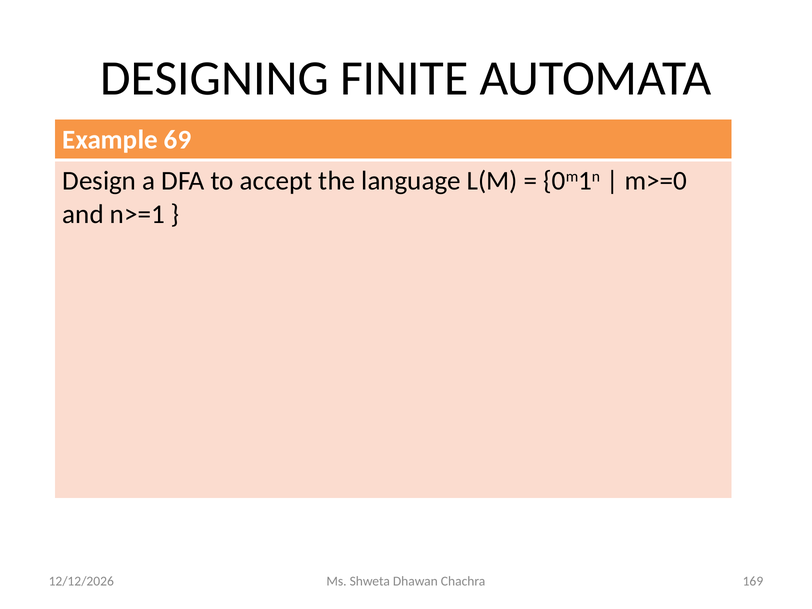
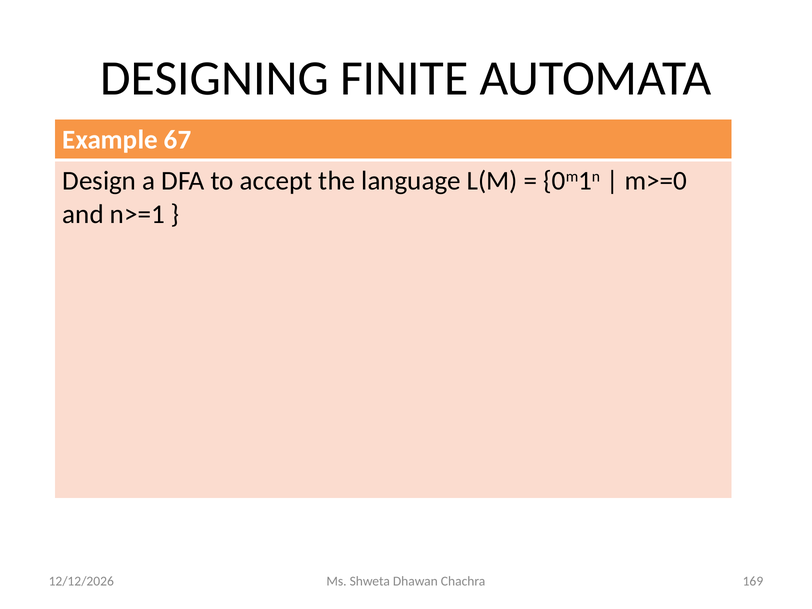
69: 69 -> 67 (178, 140)
